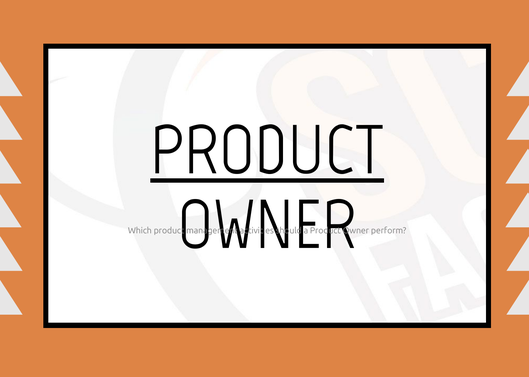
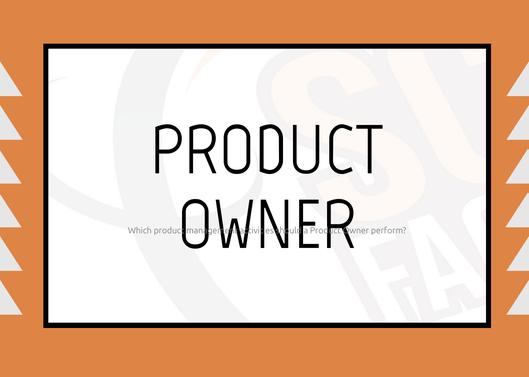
PRODUCT underline: present -> none (267, 151)
